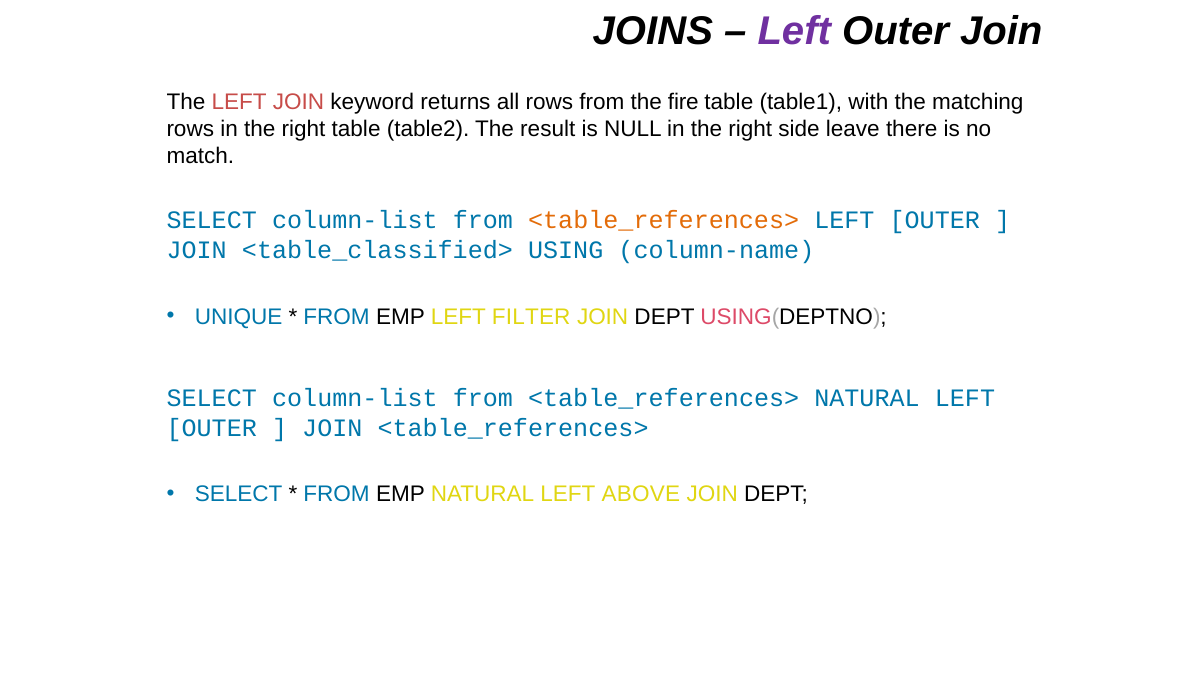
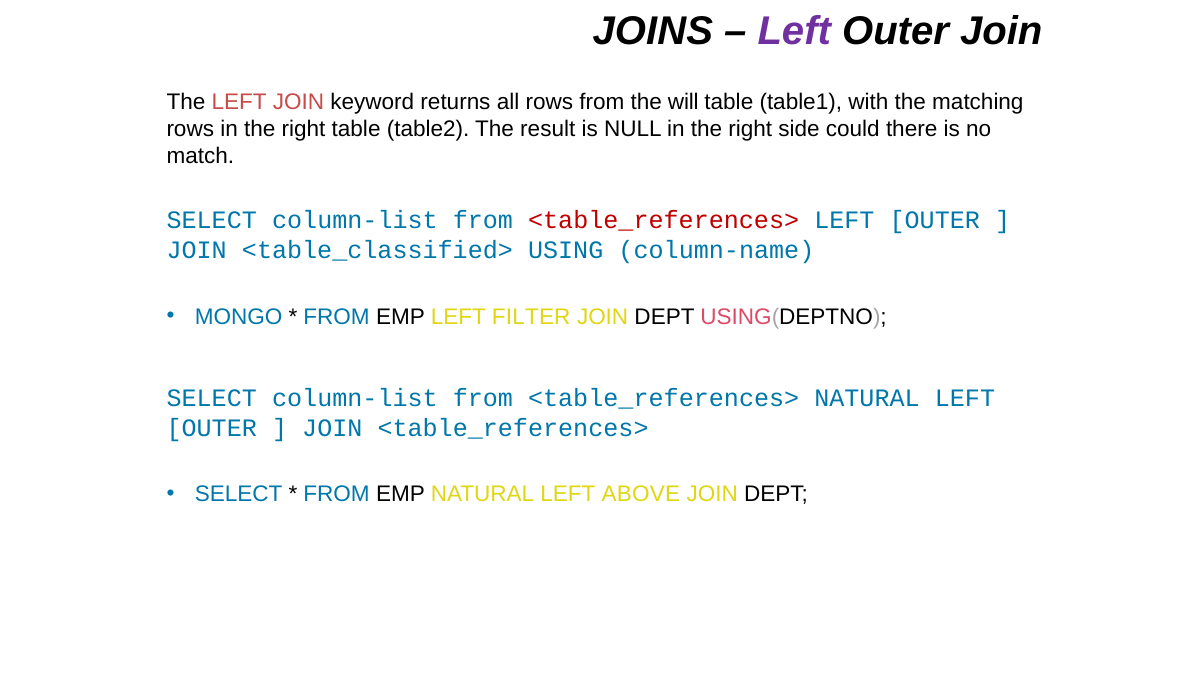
fire: fire -> will (683, 102)
leave: leave -> could (853, 129)
<table_references> colour: orange -> red (664, 221)
UNIQUE: UNIQUE -> MONGO (239, 317)
